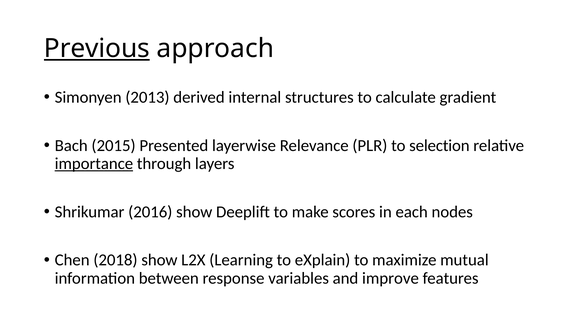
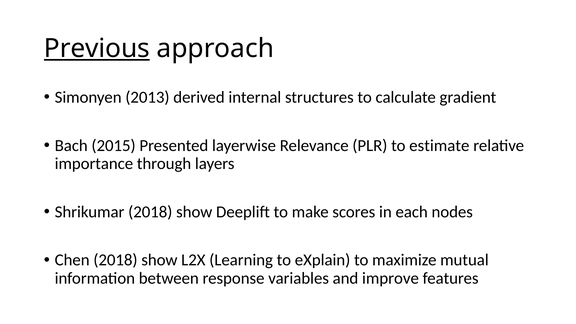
selection: selection -> estimate (439, 146)
importance underline: present -> none (94, 164)
Shrikumar 2016: 2016 -> 2018 (150, 212)
